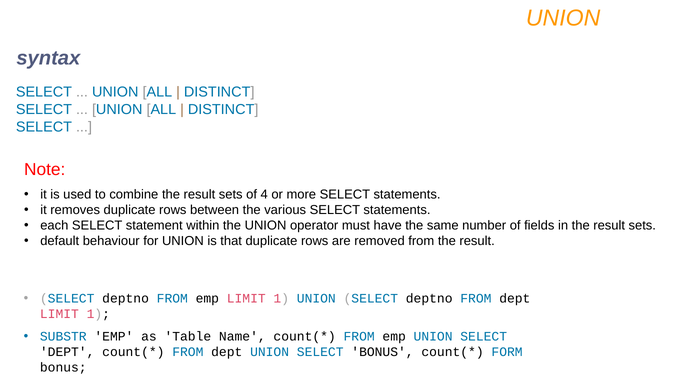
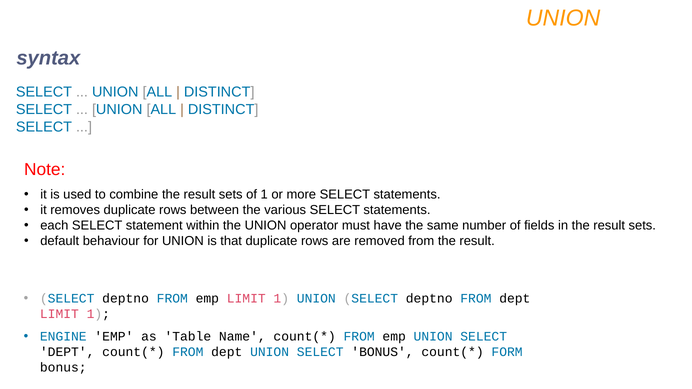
of 4: 4 -> 1 (264, 195)
SUBSTR: SUBSTR -> ENGINE (63, 337)
